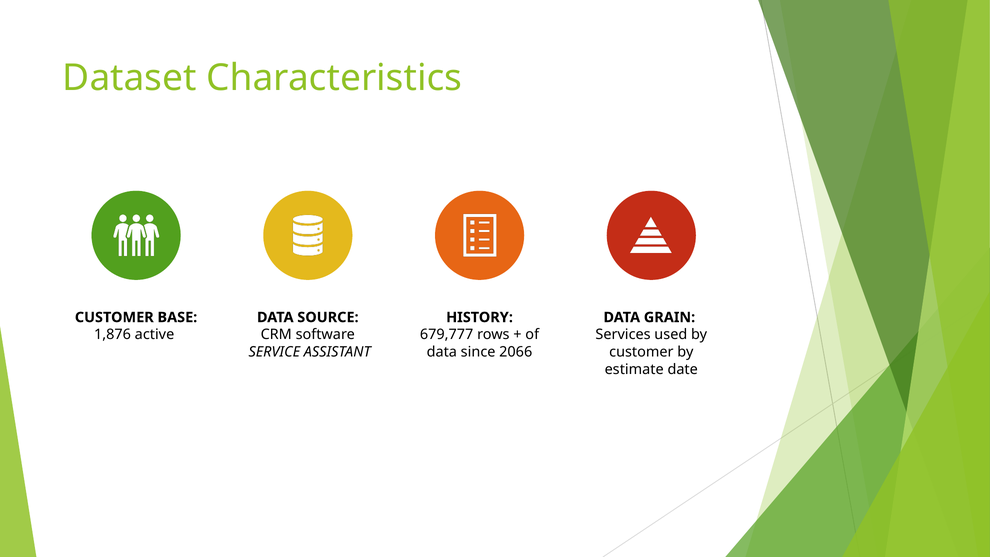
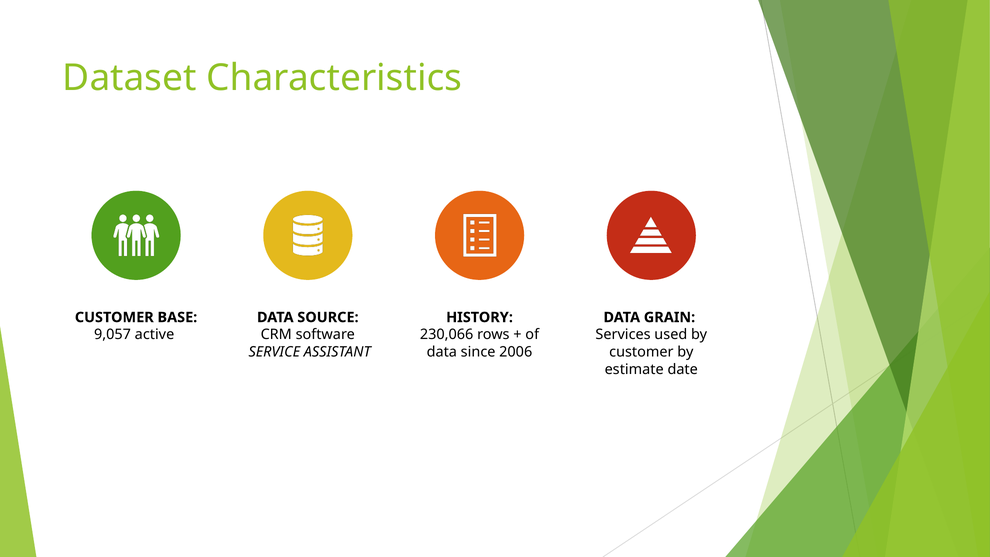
1,876: 1,876 -> 9,057 (113, 335)
679,777: 679,777 -> 230,066 (447, 335)
2066: 2066 -> 2006 (516, 352)
